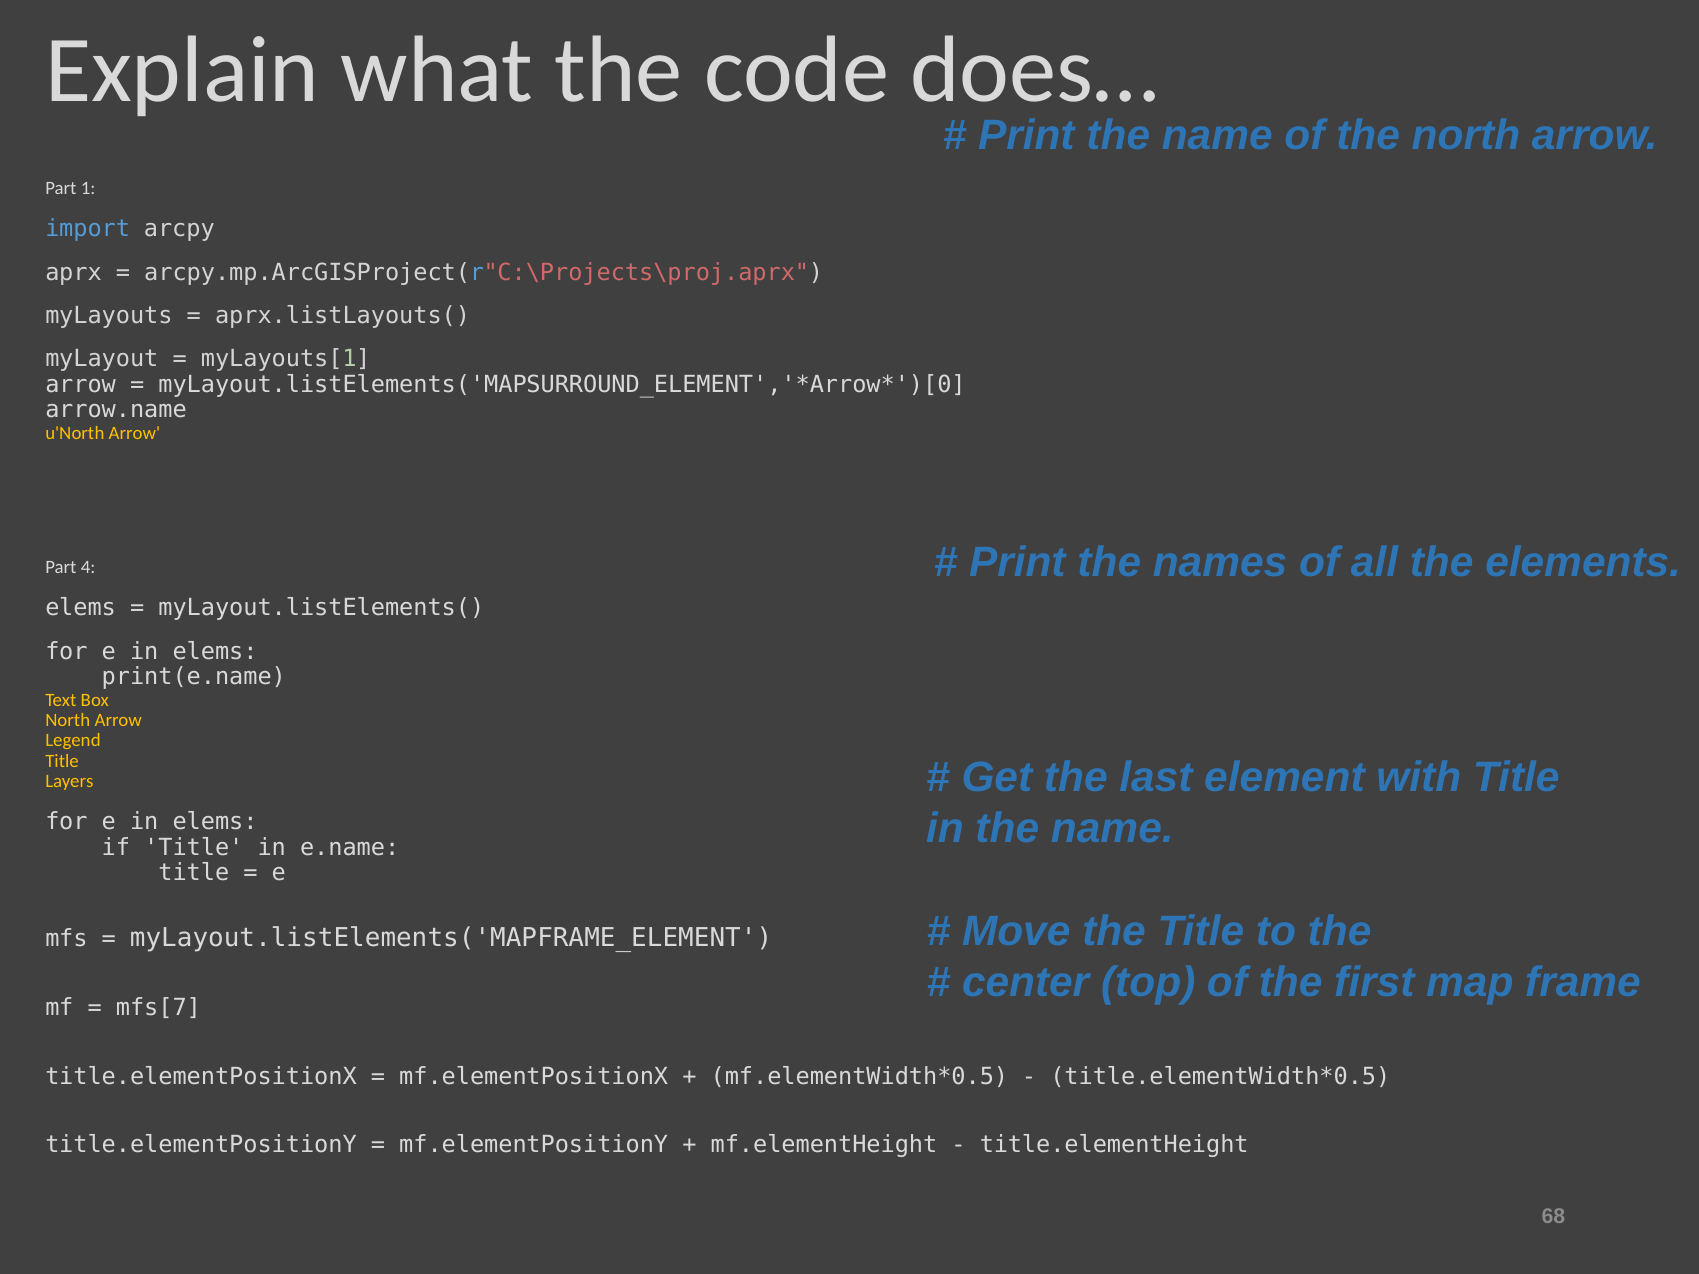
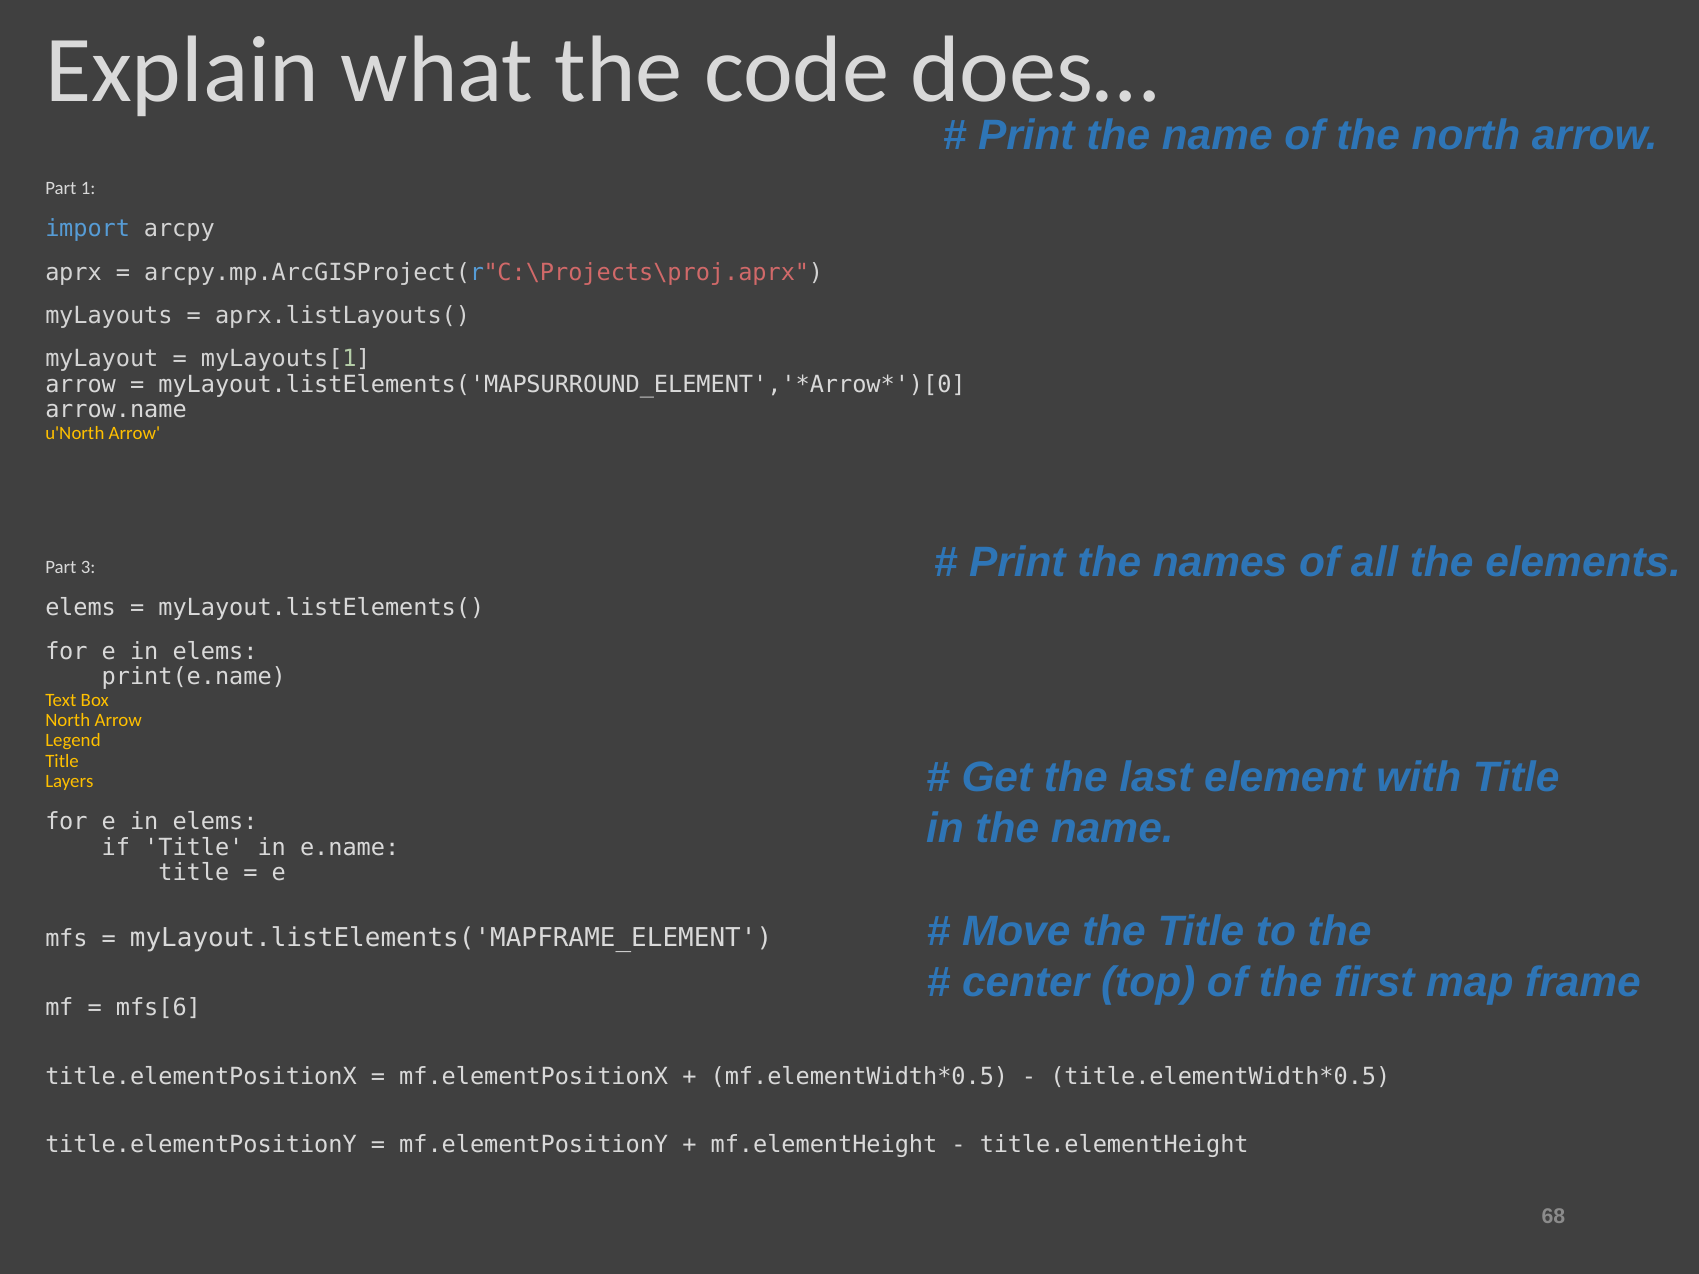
4: 4 -> 3 (88, 567)
mfs[7: mfs[7 -> mfs[6 (158, 1008)
